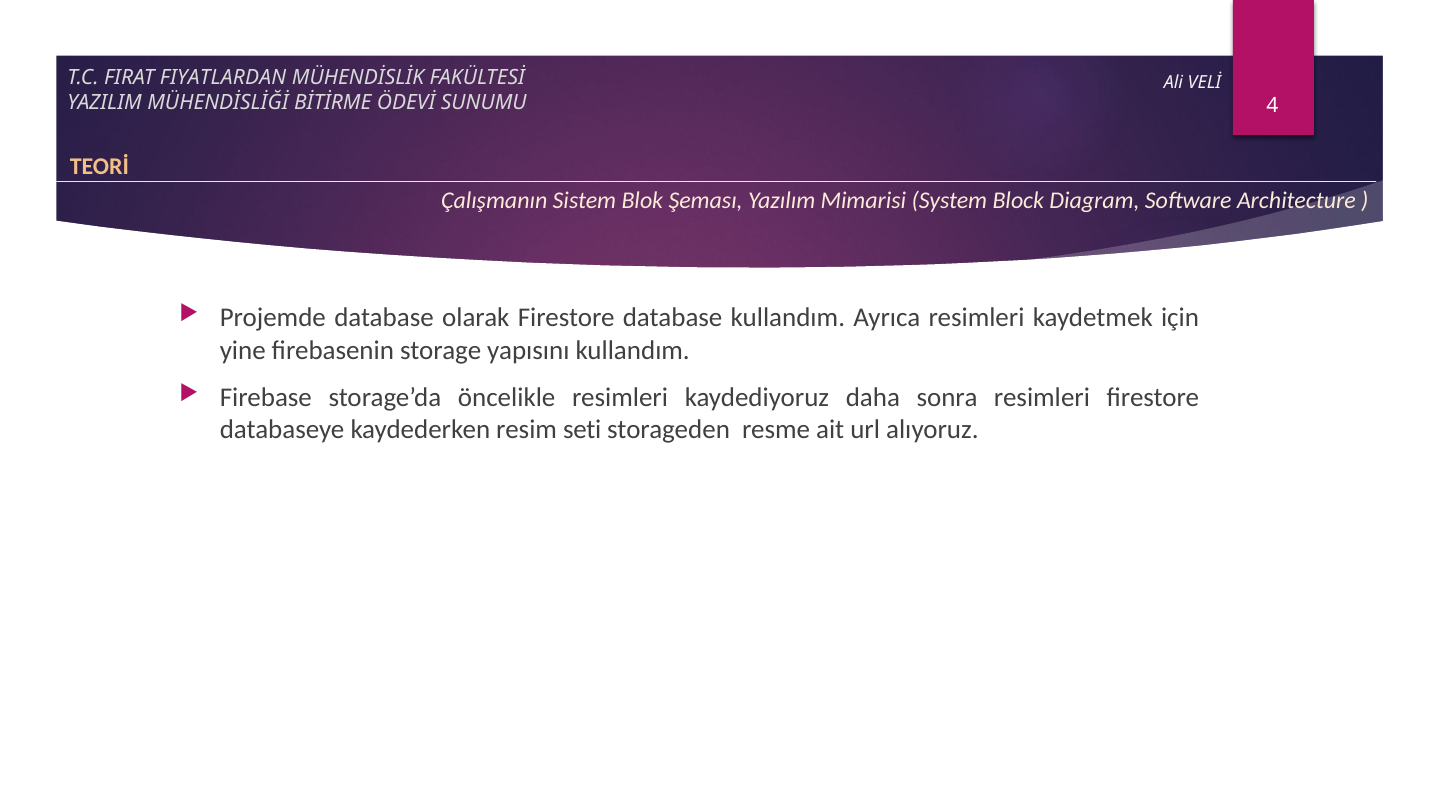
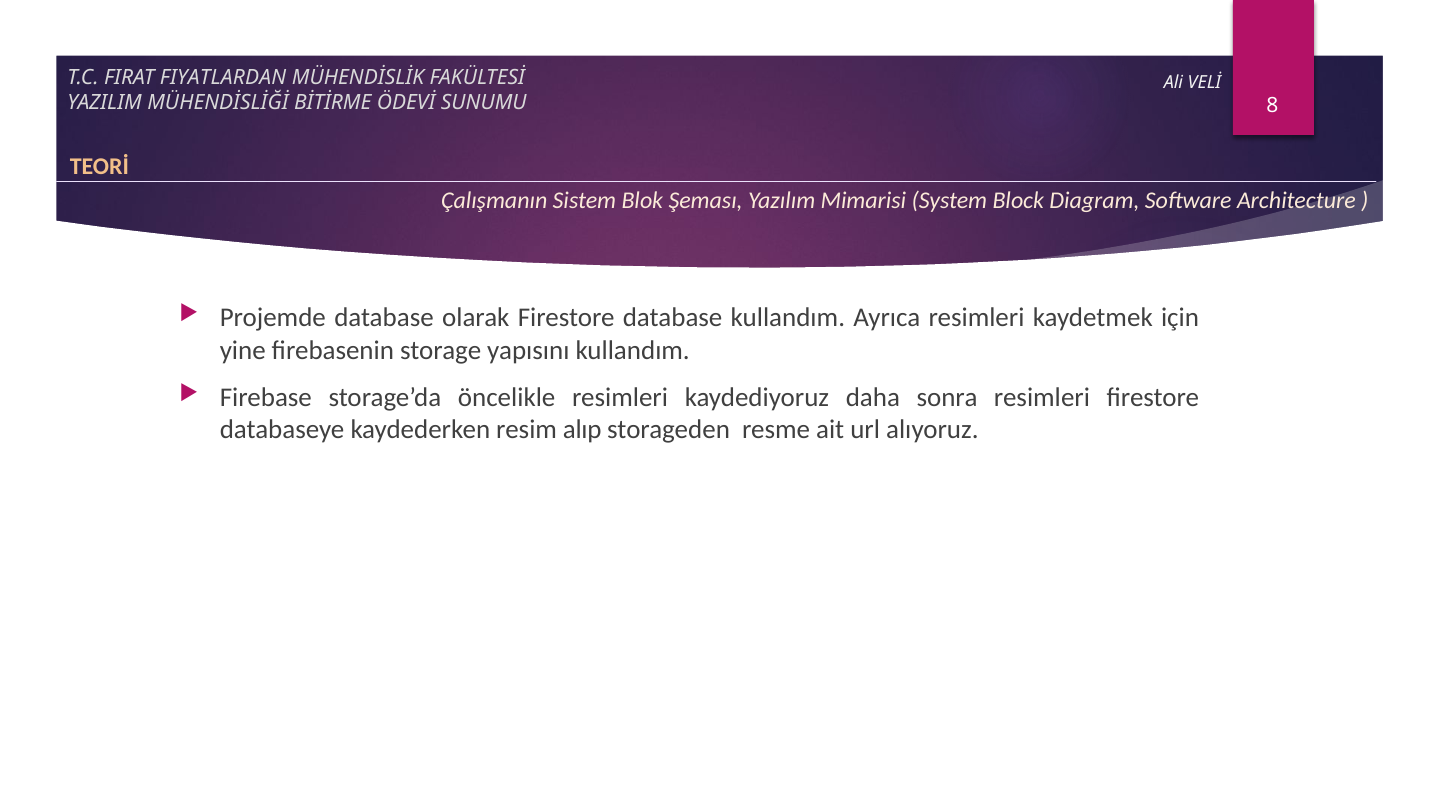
4: 4 -> 8 (1272, 106)
seti: seti -> alıp (582, 430)
